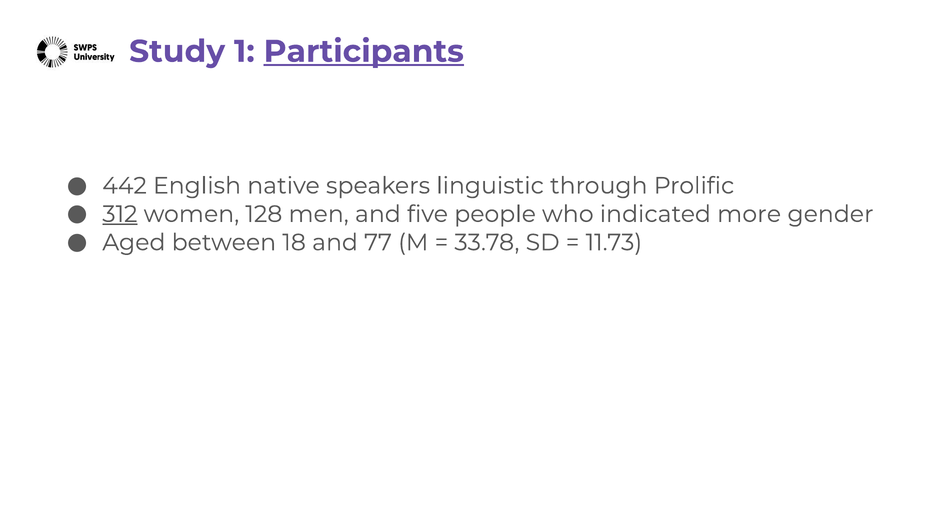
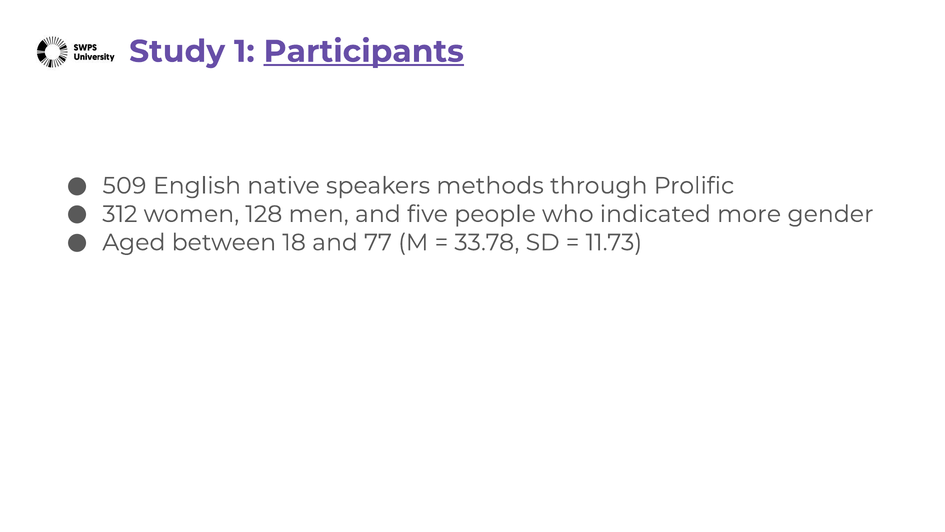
442: 442 -> 509 (124, 186)
linguistic: linguistic -> methods (490, 186)
312 underline: present -> none (120, 214)
